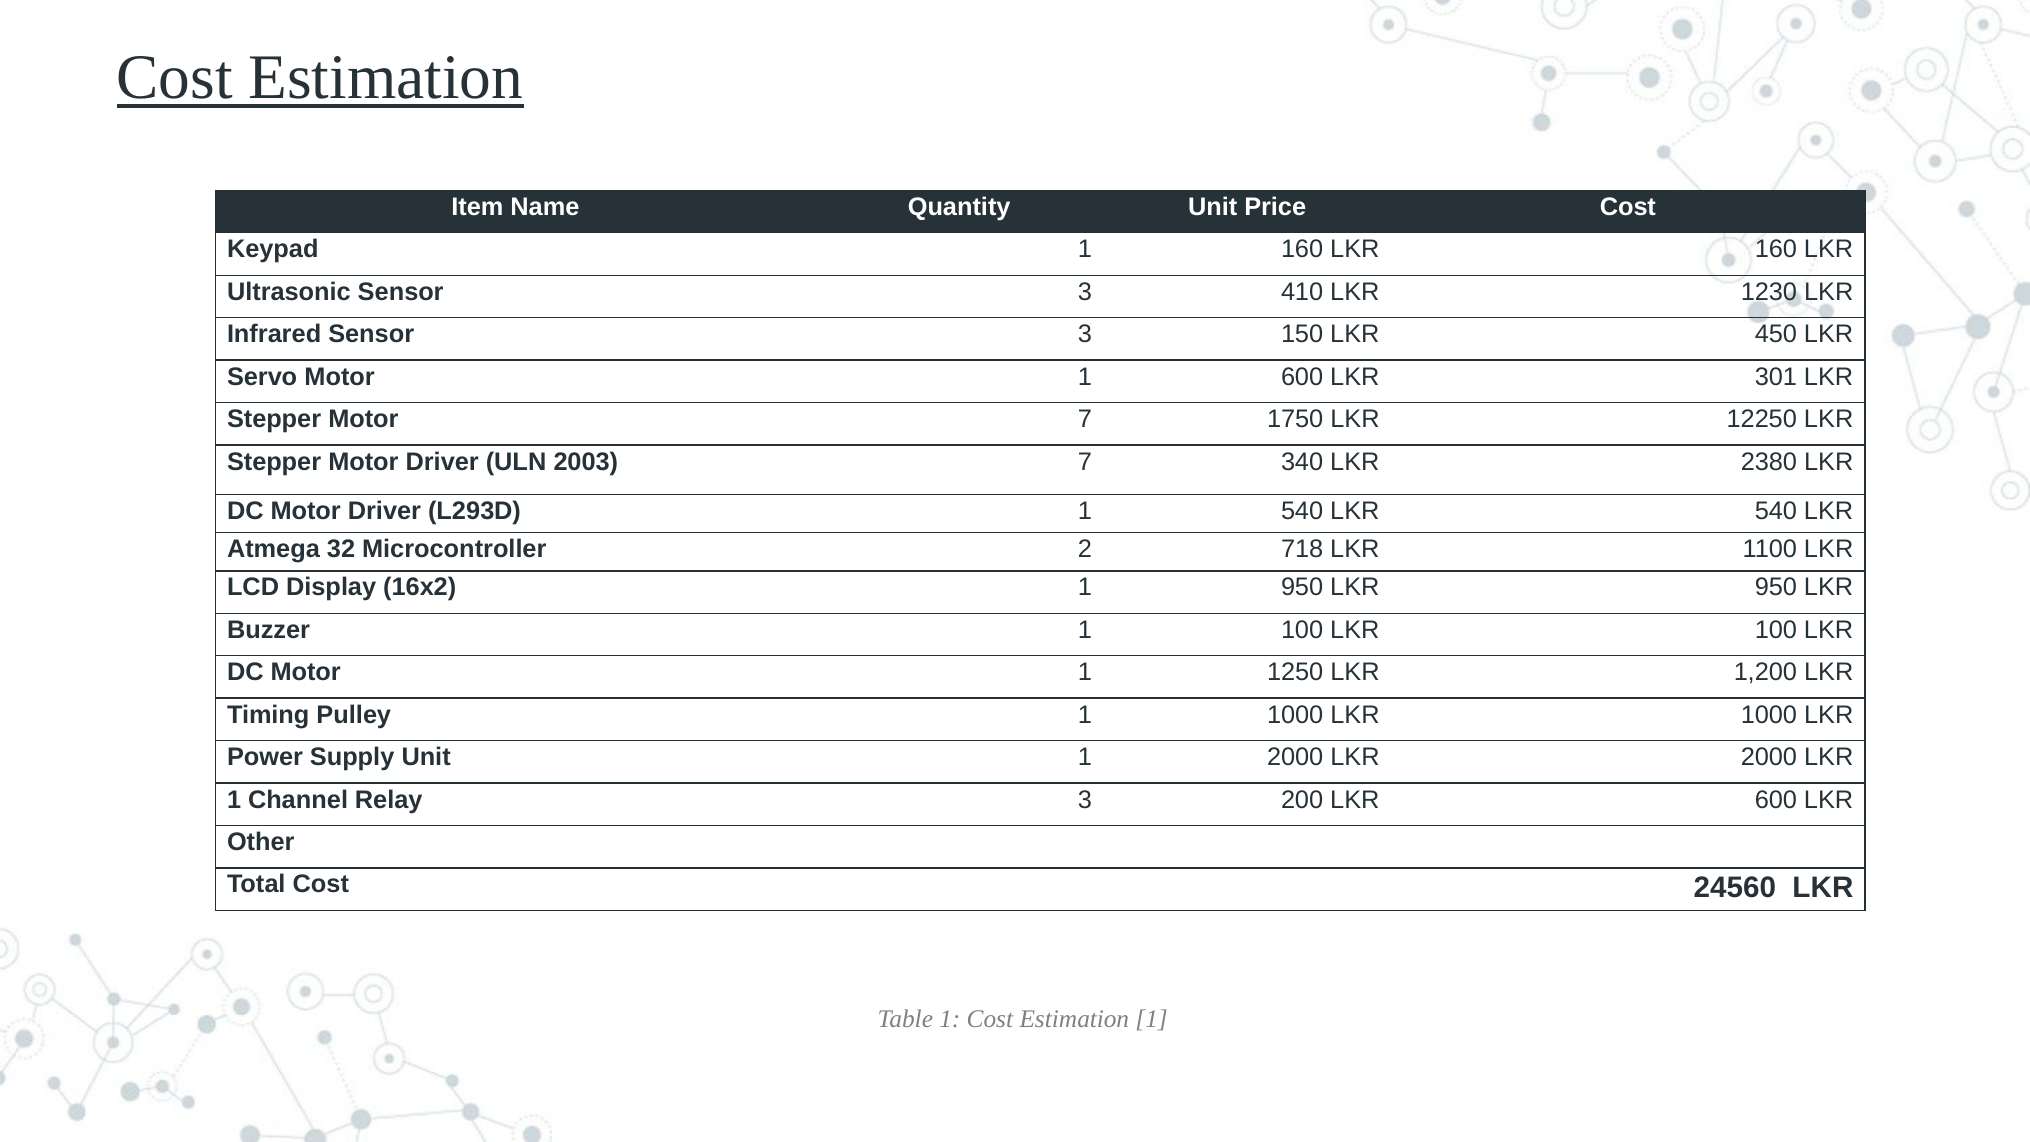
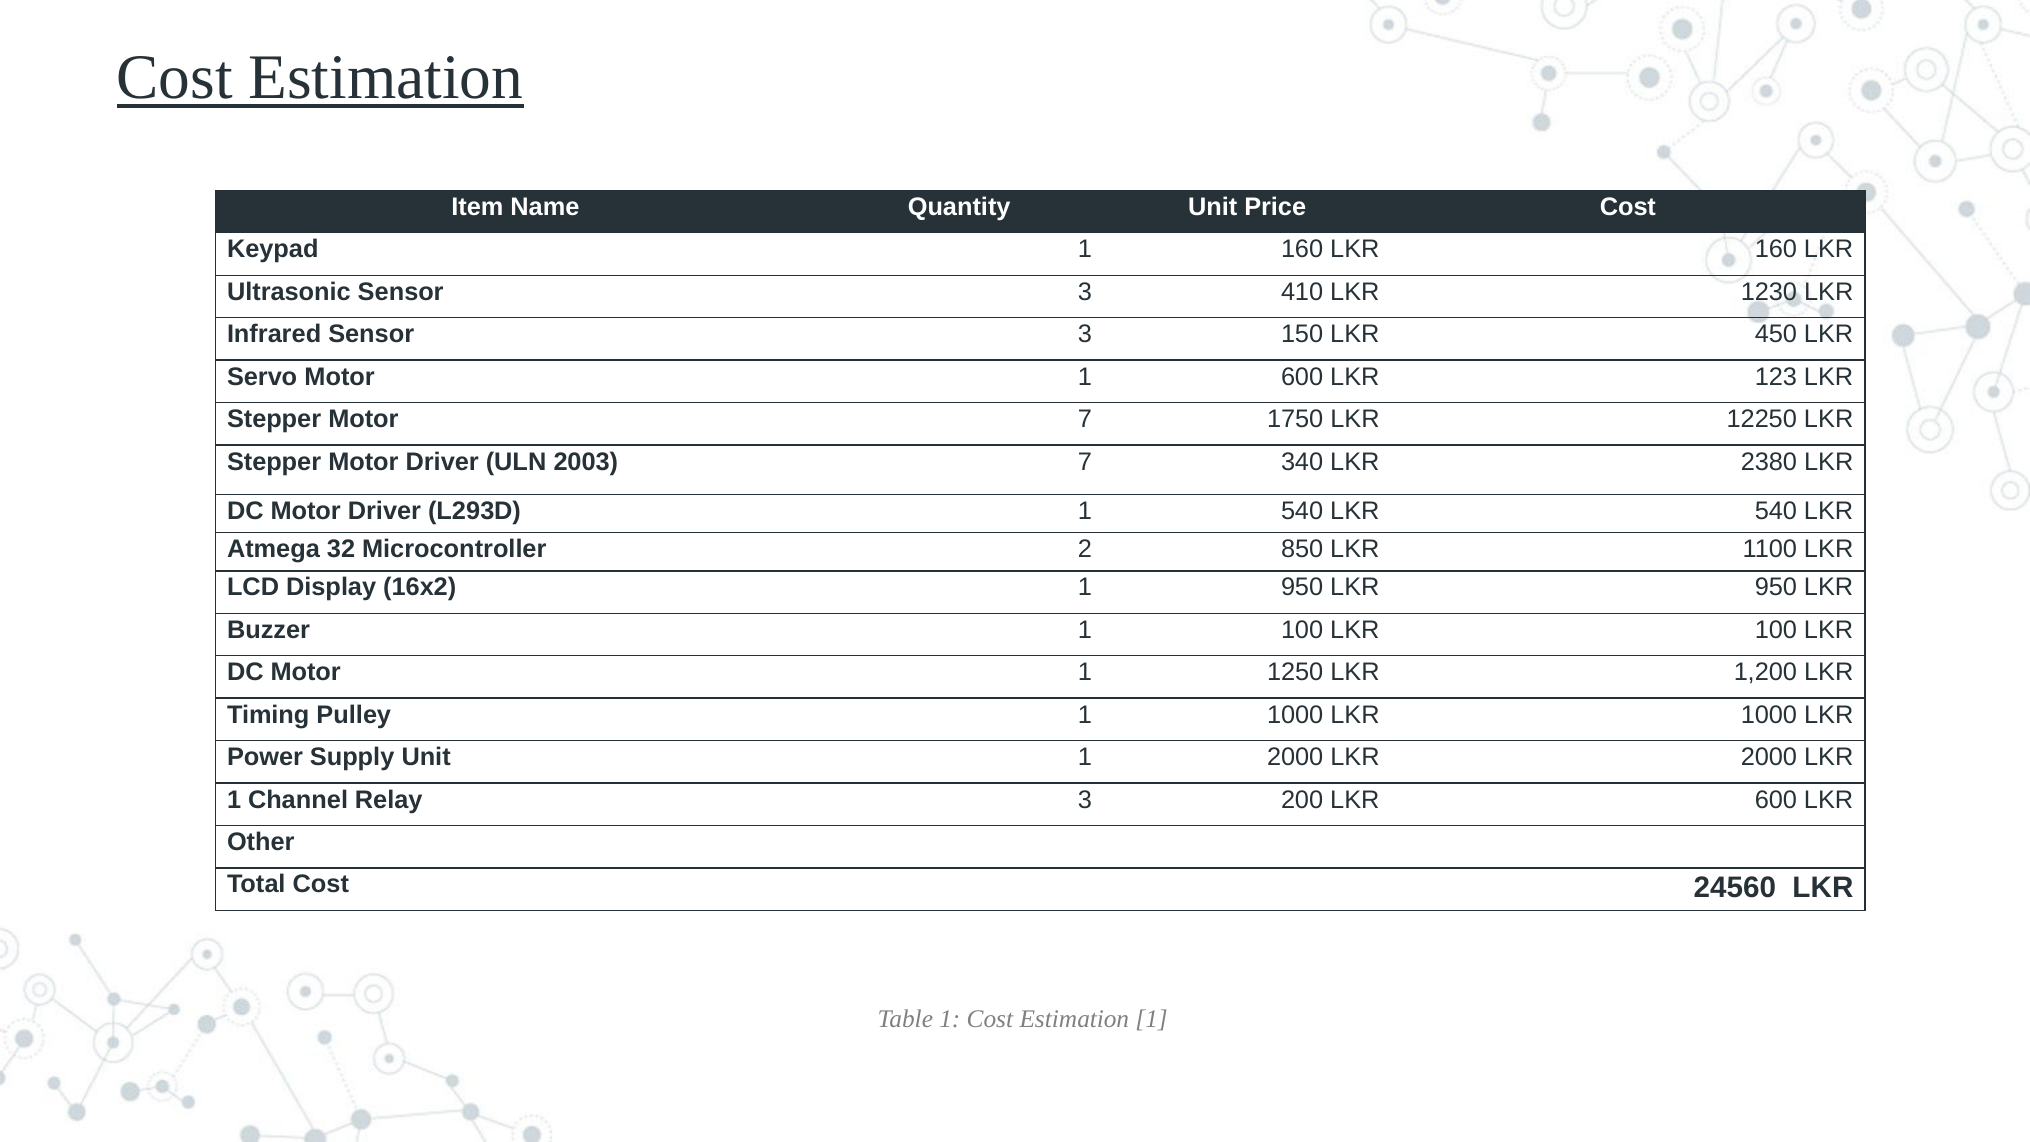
301: 301 -> 123 (1776, 377)
718: 718 -> 850 (1302, 549)
